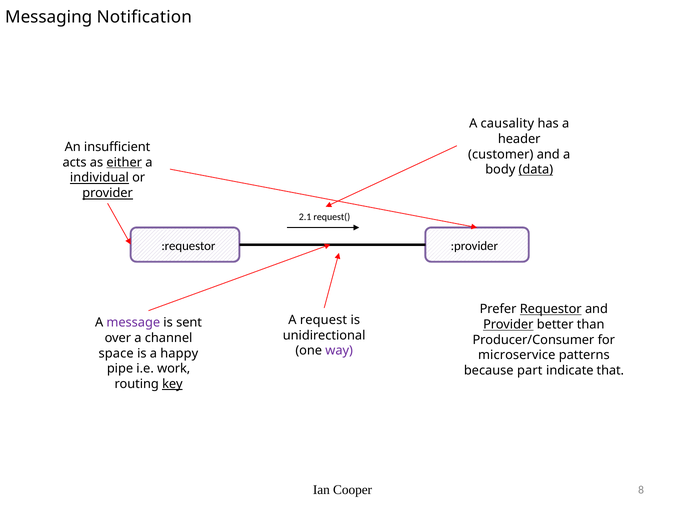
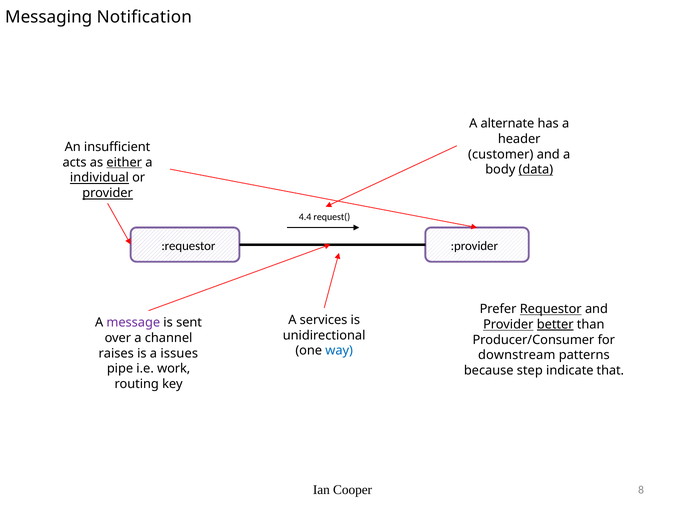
causality: causality -> alternate (507, 124)
2.1: 2.1 -> 4.4 (305, 217)
request: request -> services (324, 320)
better underline: none -> present (555, 325)
way colour: purple -> blue (339, 351)
space: space -> raises (116, 354)
happy: happy -> issues (179, 354)
microservice: microservice -> downstream (517, 356)
part: part -> step (530, 371)
key underline: present -> none (172, 385)
